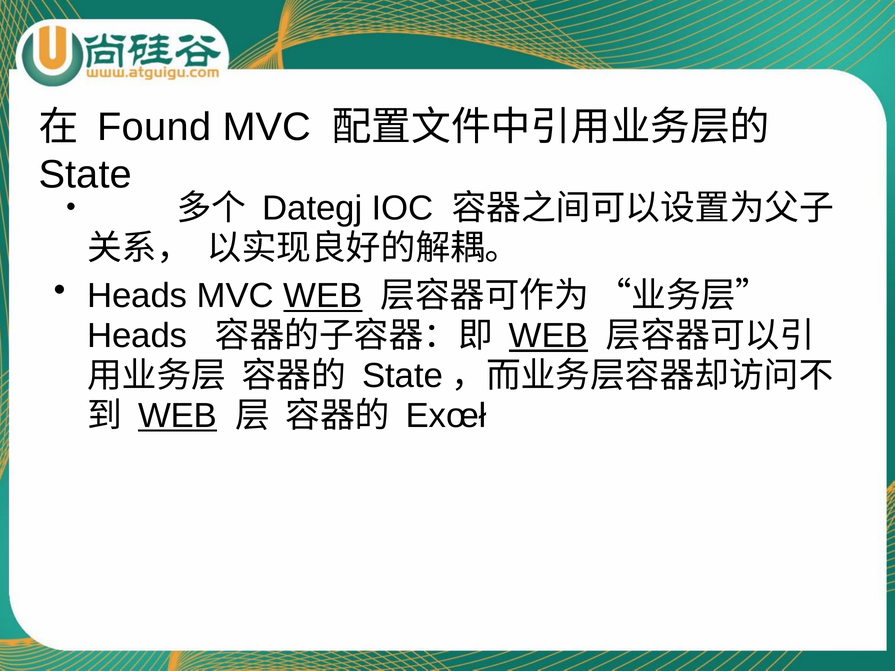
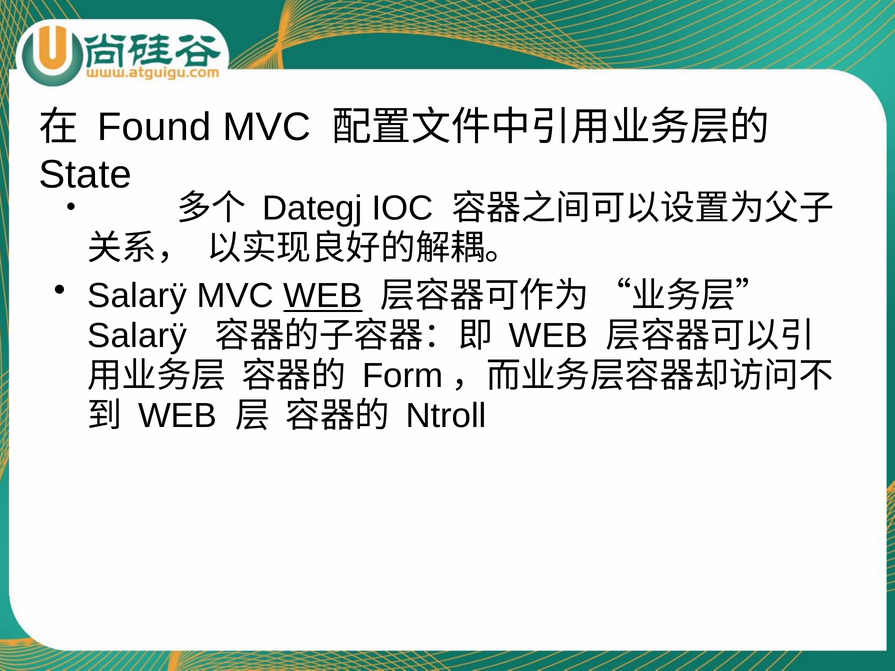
Heads: Heads -> Salarÿ (137, 296)
Heads: Heads -> Salarÿ (137, 336)
WEB underline: present -> none (548, 336)
State: State -> Form (403, 376)
WEB underline: present -> none (178, 416)
Exœł: Exœł -> Ntroll (446, 416)
